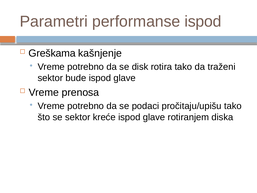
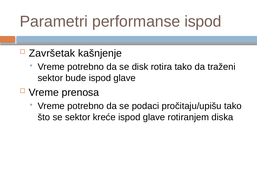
Greškama: Greškama -> Završetak (52, 53)
